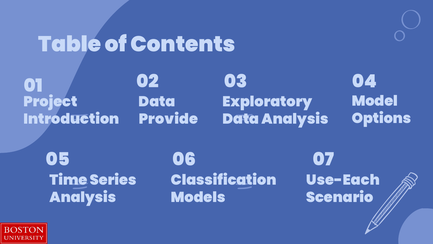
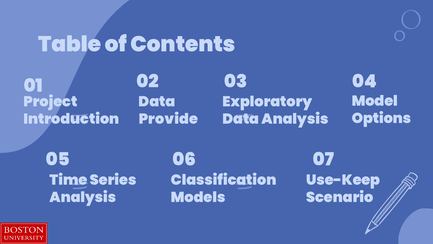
Use-Each: Use-Each -> Use-Keep (343, 180)
